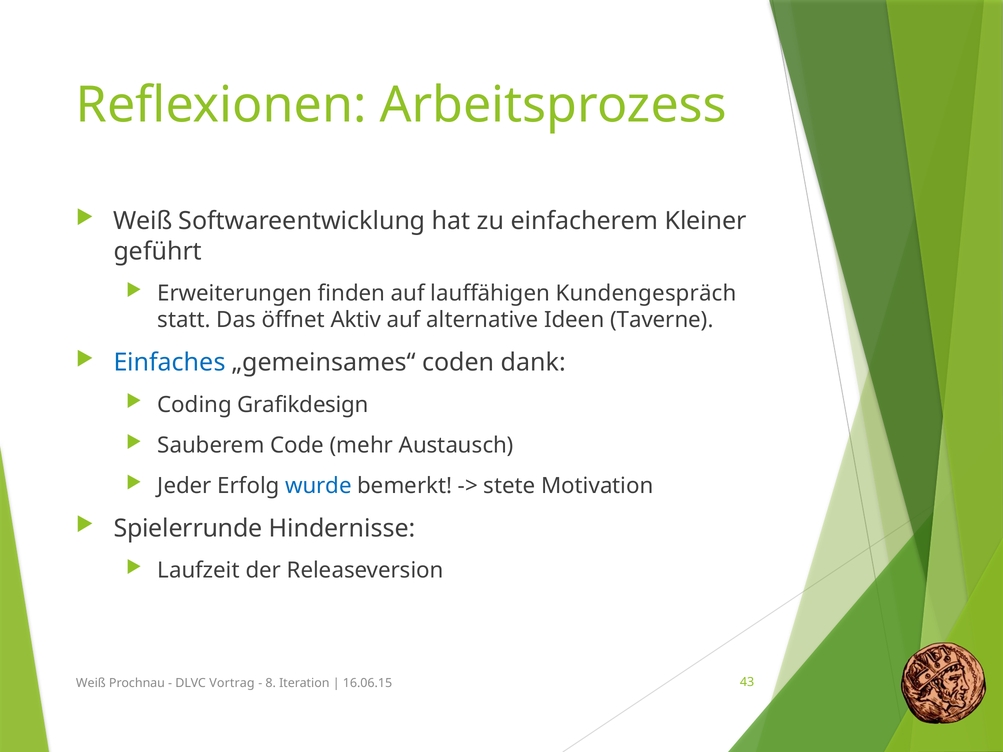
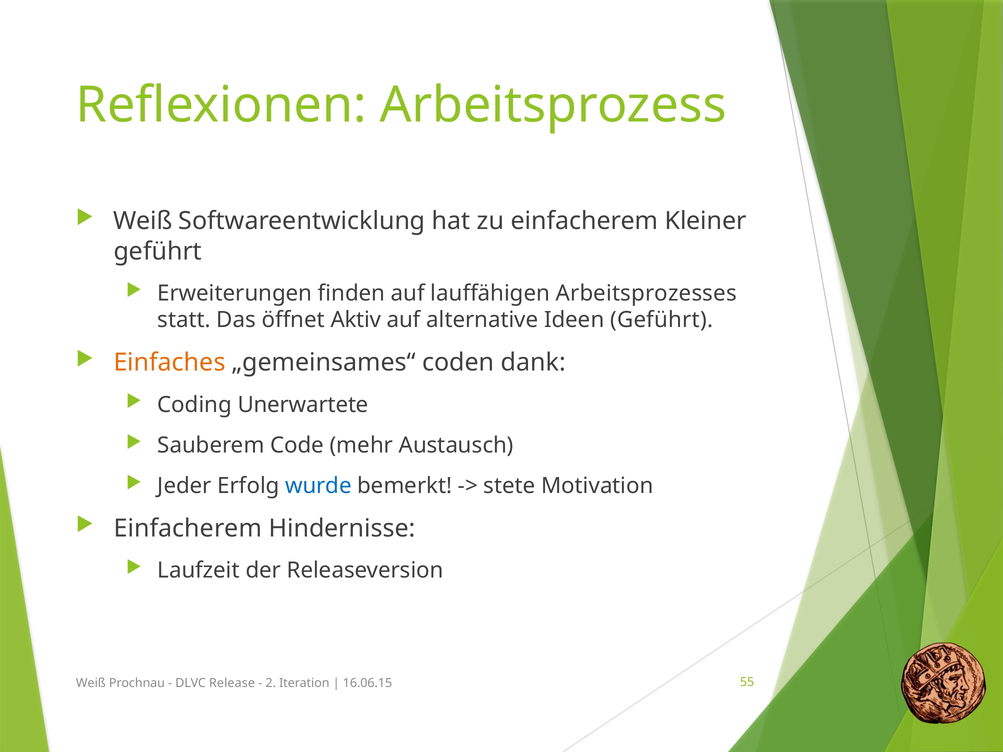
Kundengespräch: Kundengespräch -> Arbeitsprozesses (646, 293)
Ideen Taverne: Taverne -> Geführt (662, 320)
Einfaches colour: blue -> orange (170, 363)
Grafikdesign: Grafikdesign -> Unerwartete (303, 405)
Spielerrunde: Spielerrunde -> Einfacherem (188, 529)
Vortrag: Vortrag -> Release (232, 683)
8: 8 -> 2 (271, 683)
43: 43 -> 55 (747, 682)
